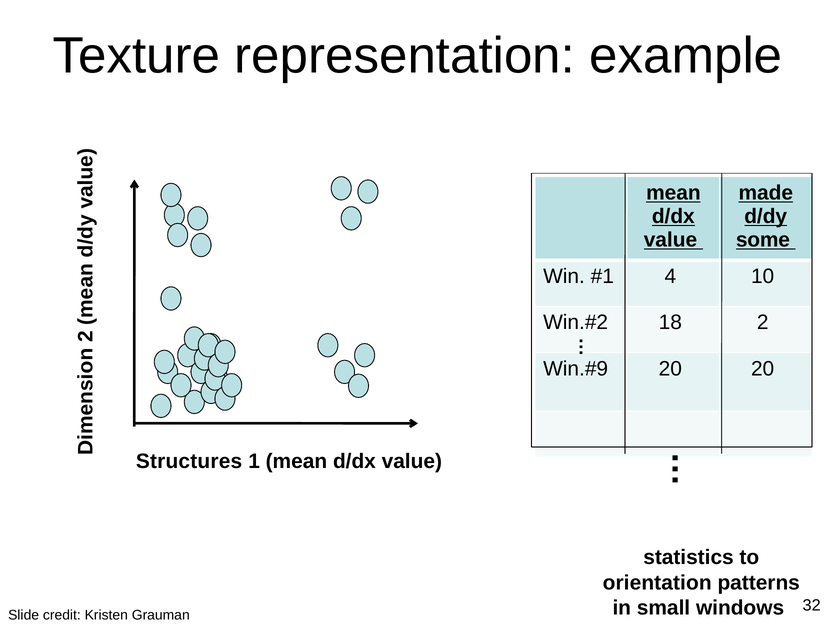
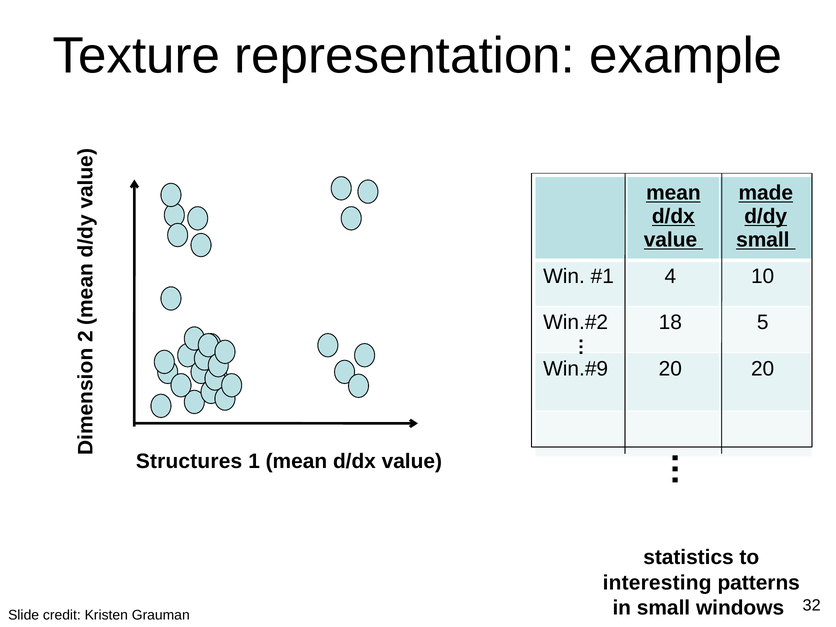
some: some -> small (763, 240)
18 2: 2 -> 5 (763, 323)
orientation: orientation -> interesting (657, 583)
